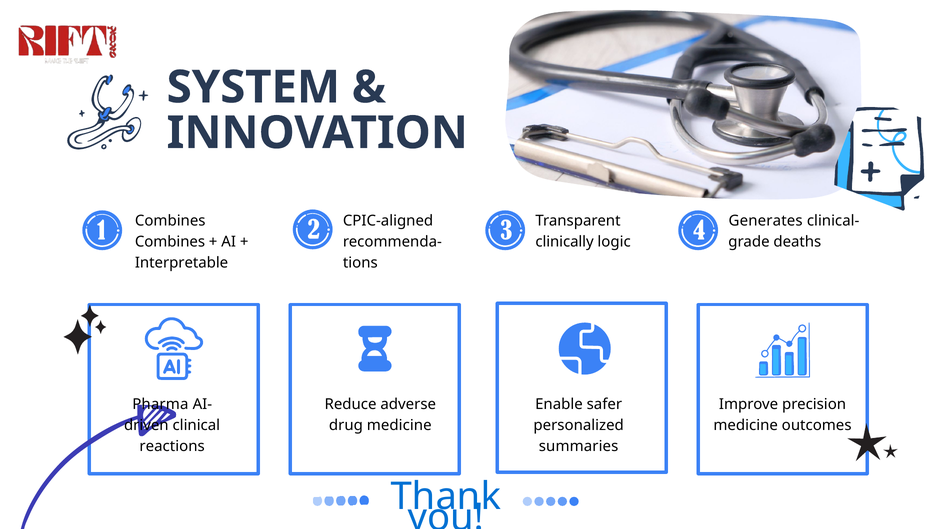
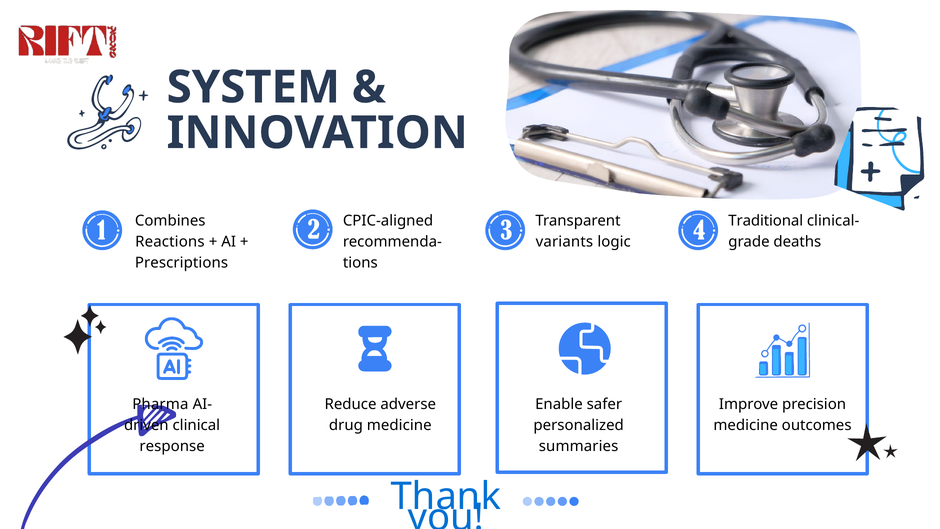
Generates: Generates -> Traditional (766, 221)
Combines: Combines -> Reactions (170, 242)
clinically: clinically -> variants (564, 242)
Interpretable: Interpretable -> Prescriptions (181, 263)
reactions: reactions -> response (172, 446)
